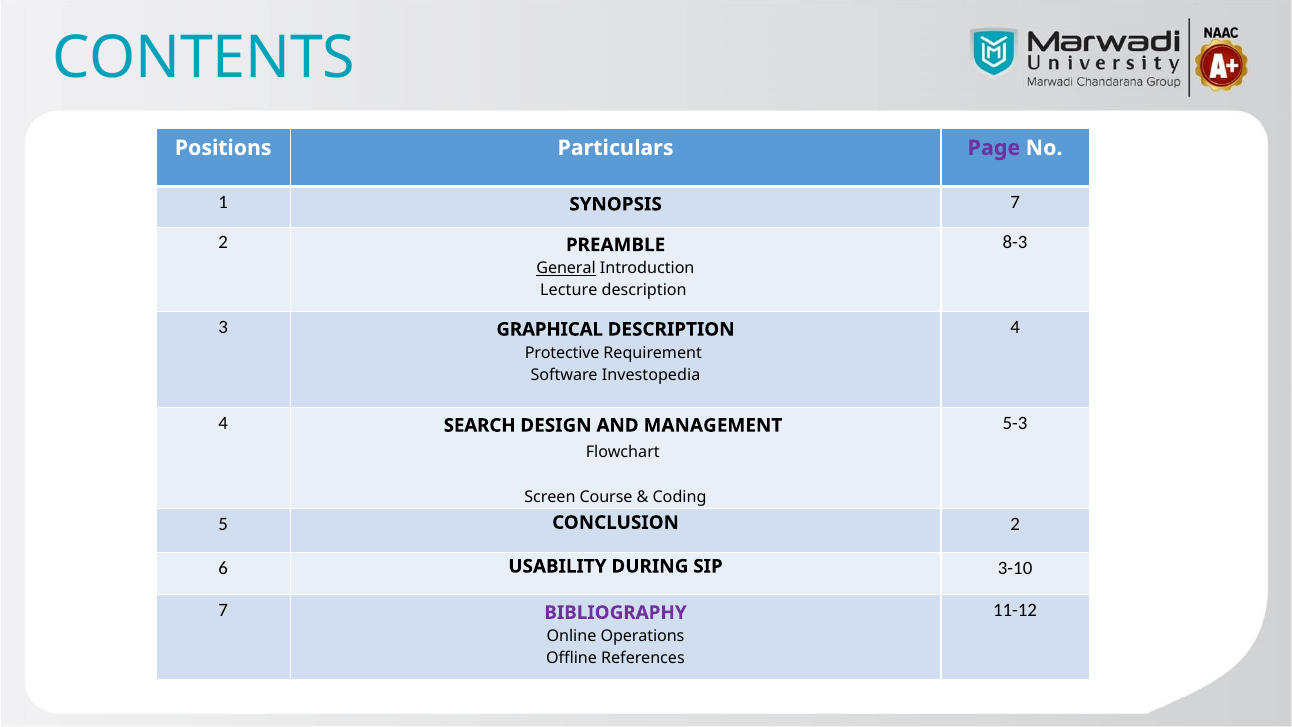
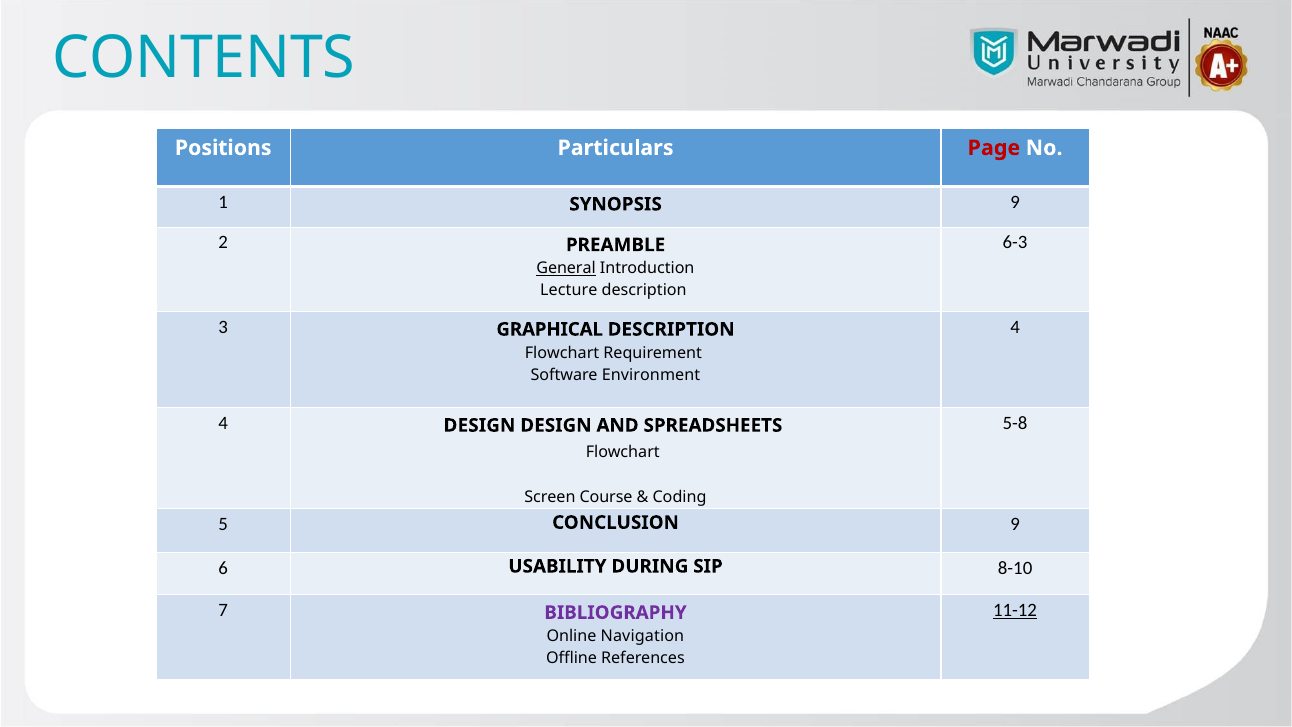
Page colour: purple -> red (994, 148)
SYNOPSIS 7: 7 -> 9 (1015, 202)
8-3: 8-3 -> 6-3 (1015, 243)
Protective: Protective -> Flowchart (562, 353)
Investopedia: Investopedia -> Environment (651, 375)
4 SEARCH: SEARCH -> DESIGN (479, 425)
MANAGEMENT: MANAGEMENT -> SPREADSHEETS (713, 425)
5-3: 5-3 -> 5-8 (1015, 423)
CONCLUSION 2: 2 -> 9 (1015, 524)
3-10: 3-10 -> 8-10 (1015, 568)
11-12 underline: none -> present (1015, 610)
Operations: Operations -> Navigation (642, 636)
